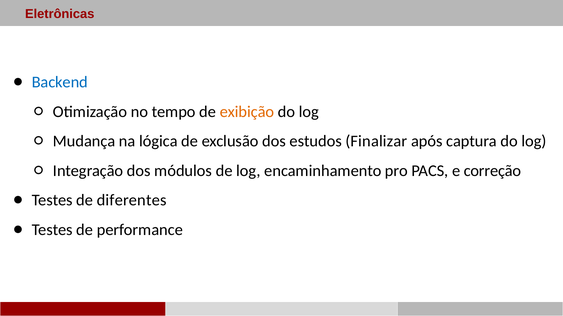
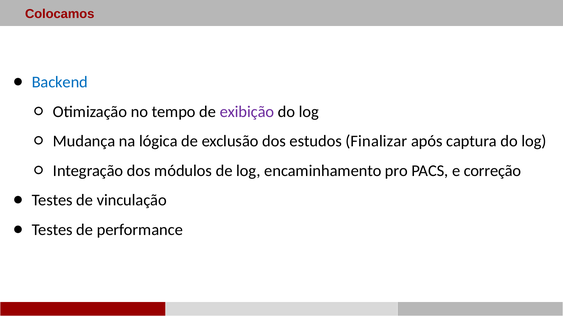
Eletrônicas: Eletrônicas -> Colocamos (60, 14)
exibição colour: orange -> purple (247, 112)
diferentes: diferentes -> vinculação (132, 201)
